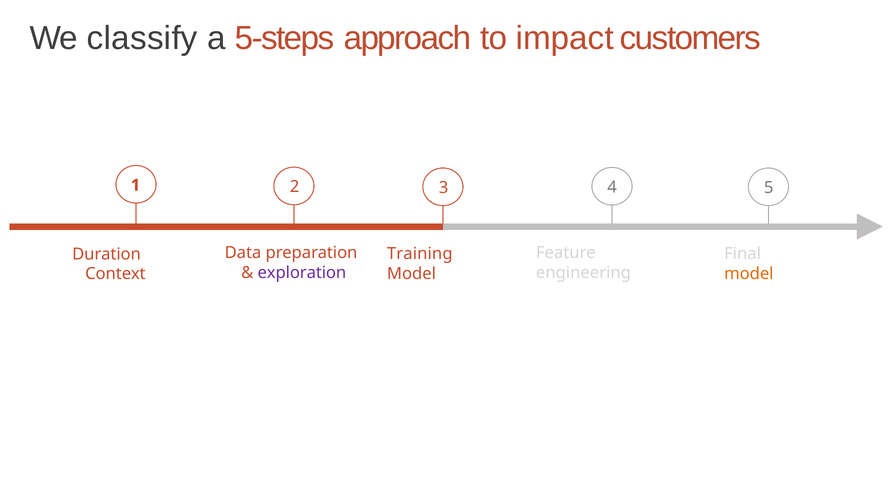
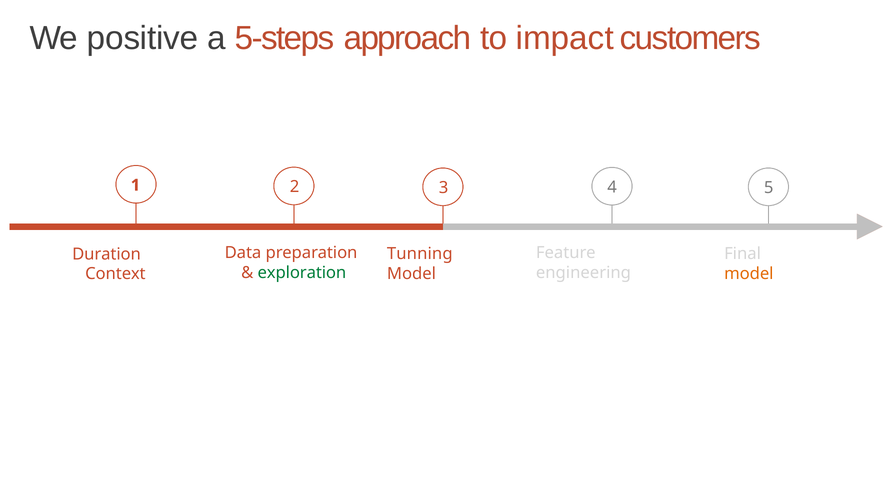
classify: classify -> positive (143, 38)
Training: Training -> Tunning (420, 254)
exploration colour: purple -> green (302, 273)
